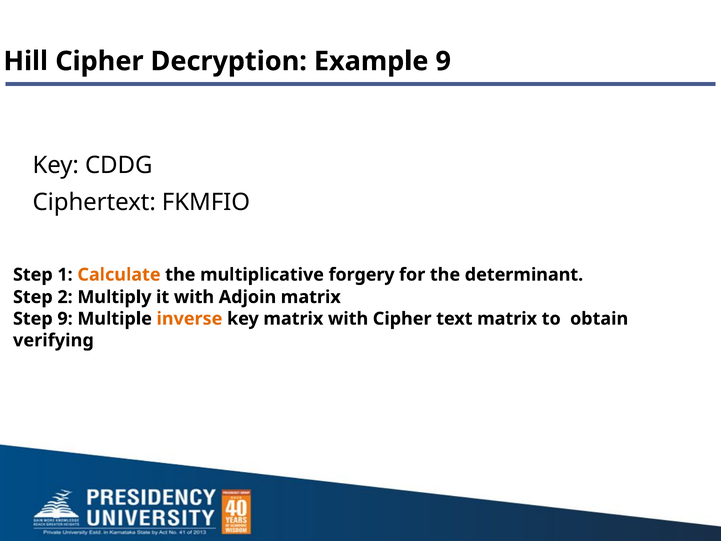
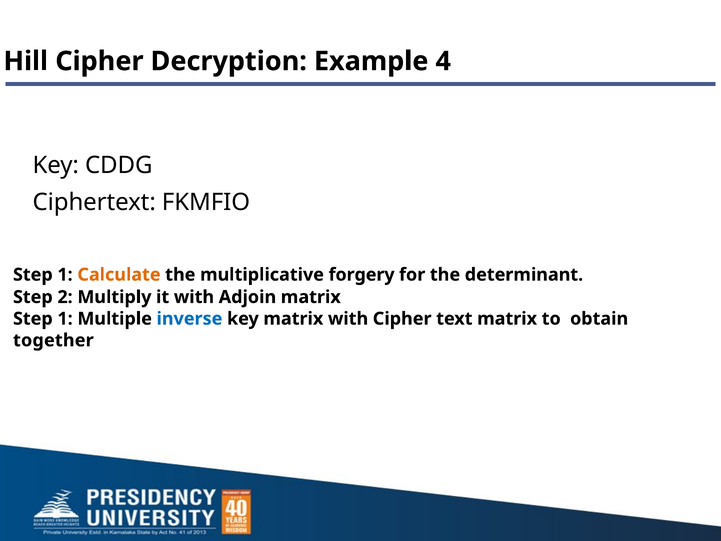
Example 9: 9 -> 4 (443, 61)
9: 9 -> 1 (65, 319)
inverse colour: orange -> blue (189, 319)
verifying: verifying -> together (53, 340)
